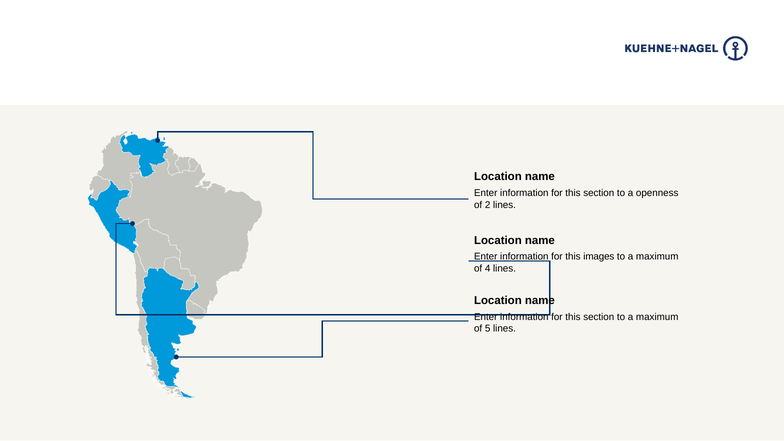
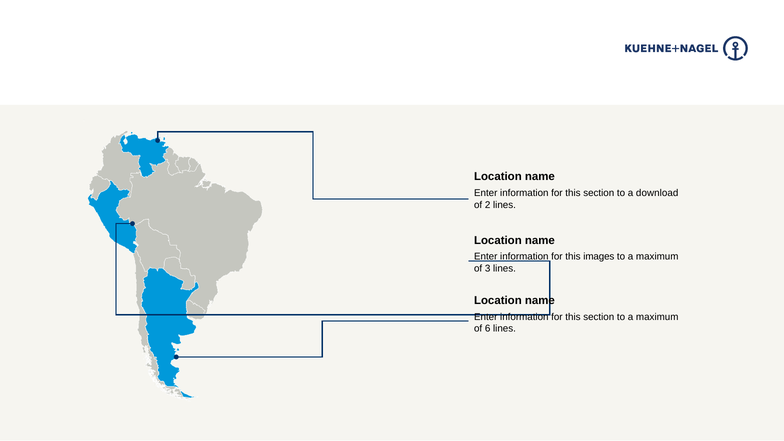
openness: openness -> download (657, 193)
4: 4 -> 3 (488, 268)
5: 5 -> 6 (488, 329)
